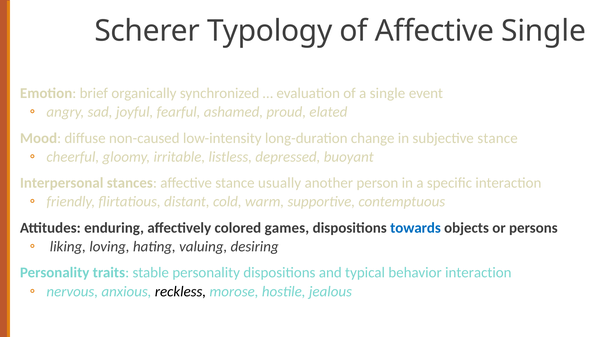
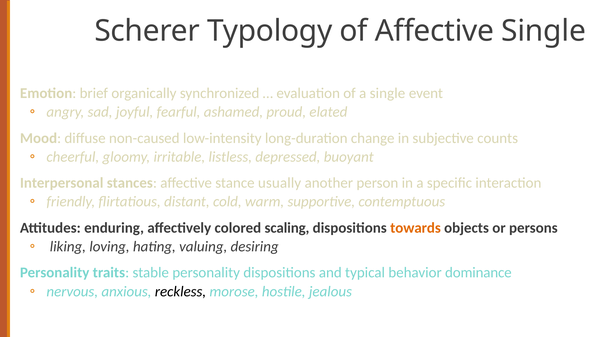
subjective stance: stance -> counts (498, 138)
games: games -> scaling (287, 228)
towards colour: blue -> orange (416, 228)
behavior interaction: interaction -> dominance (478, 273)
